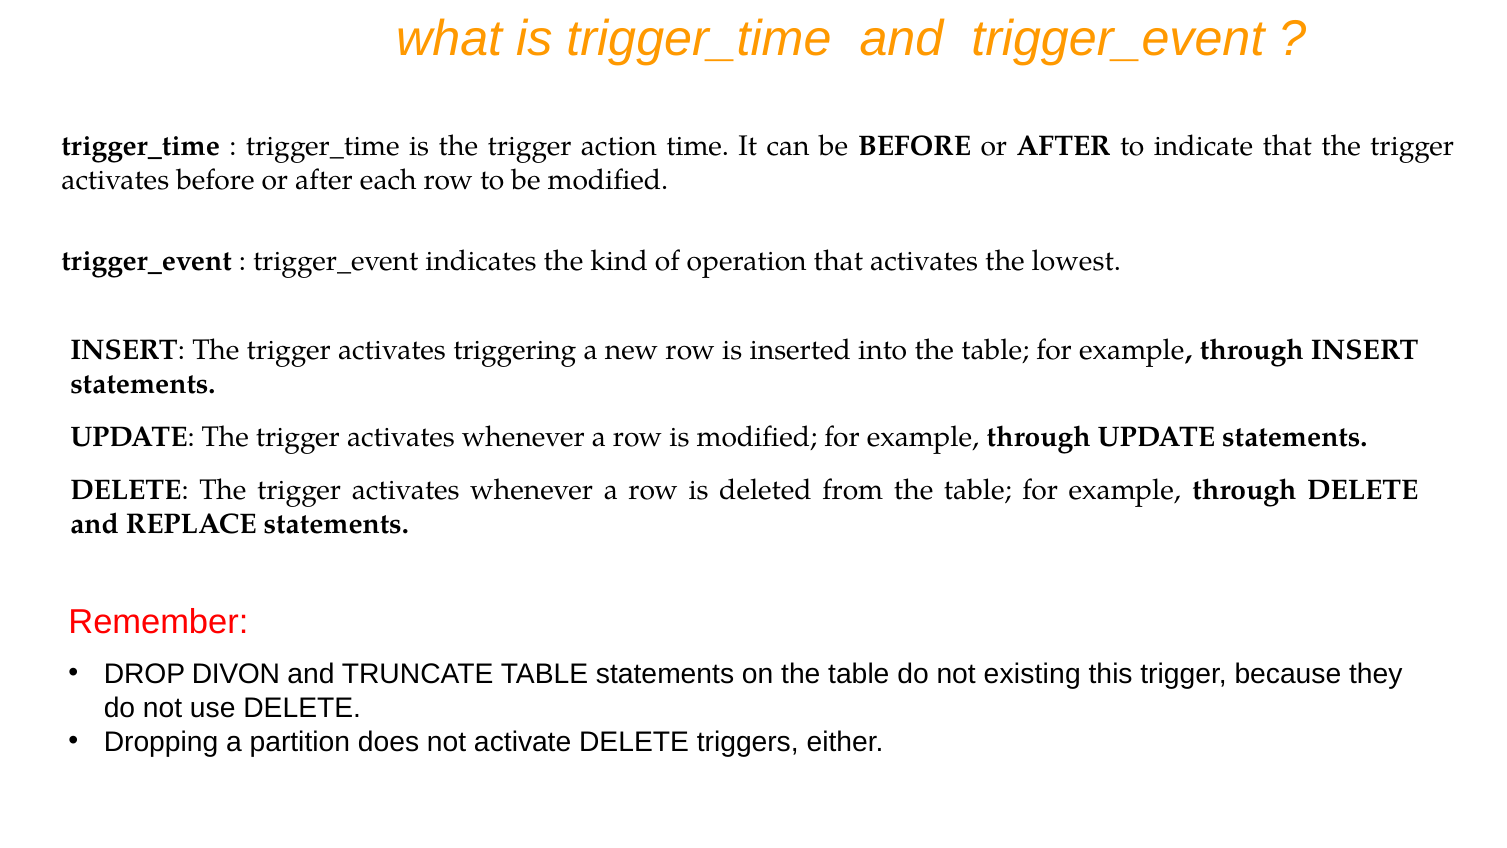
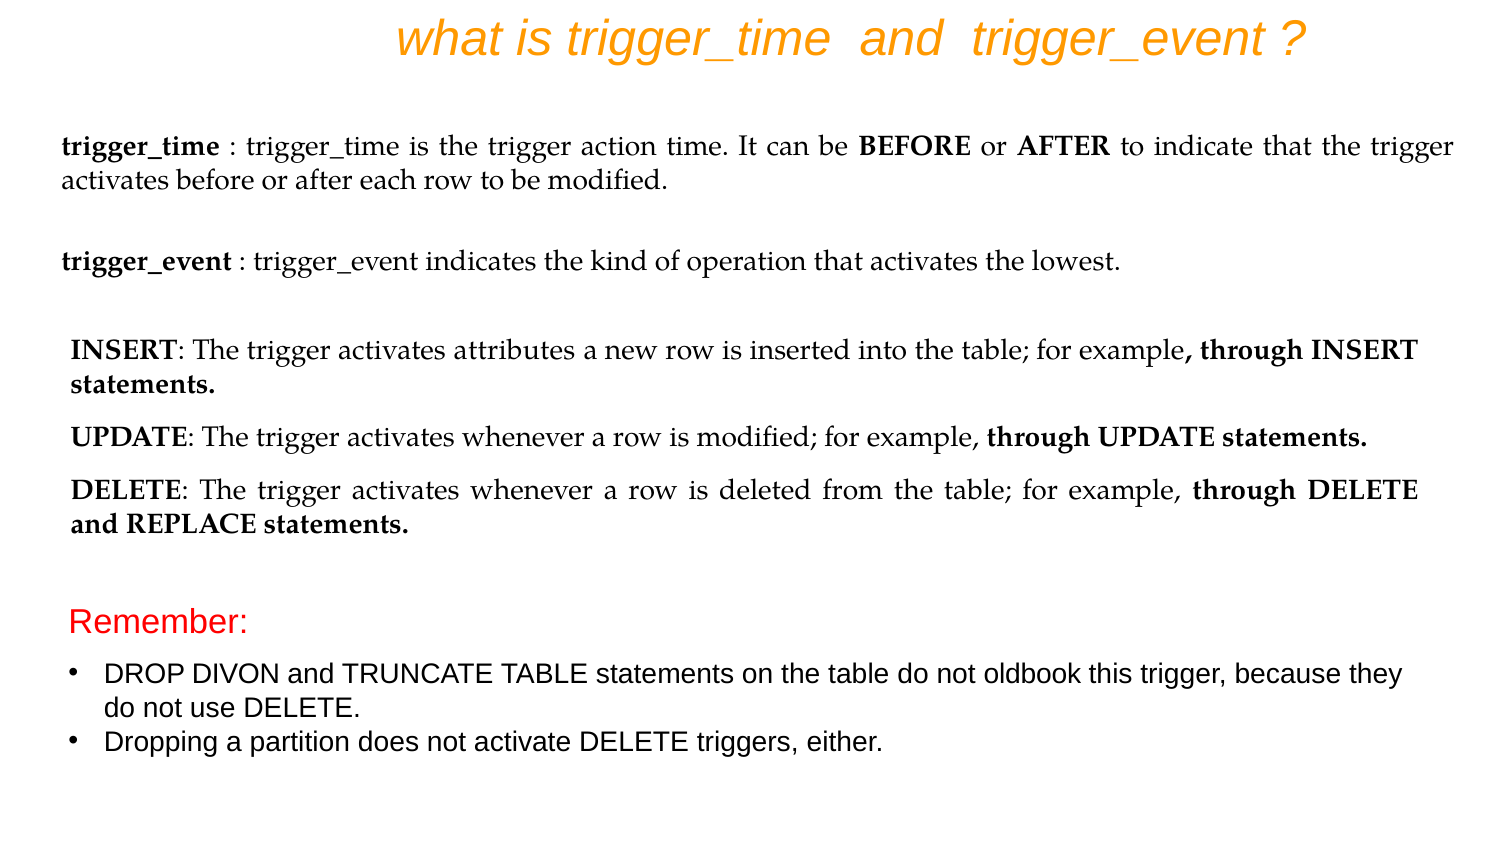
triggering: triggering -> attributes (515, 350)
existing: existing -> oldbook (1032, 674)
